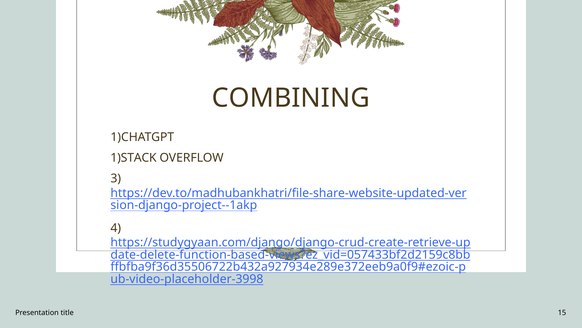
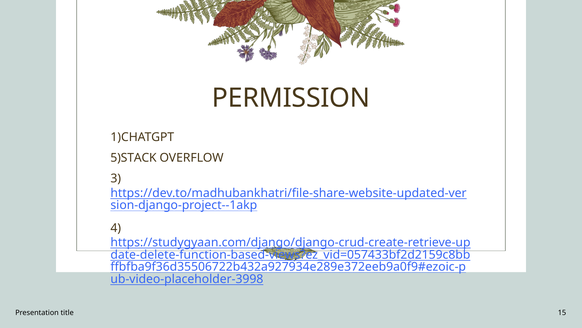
COMBINING: COMBINING -> PERMISSION (291, 98)
1)STACK: 1)STACK -> 5)STACK (133, 158)
